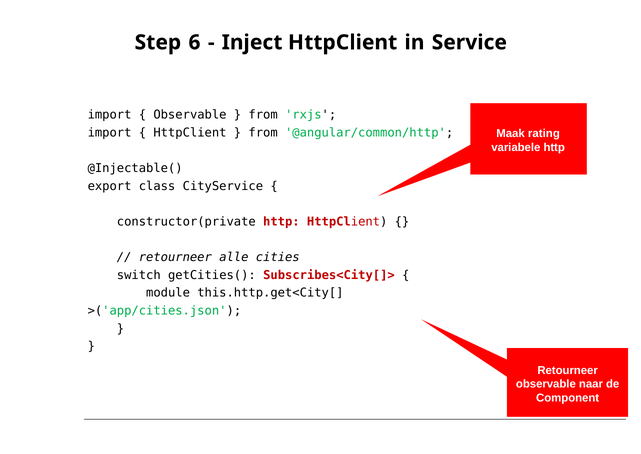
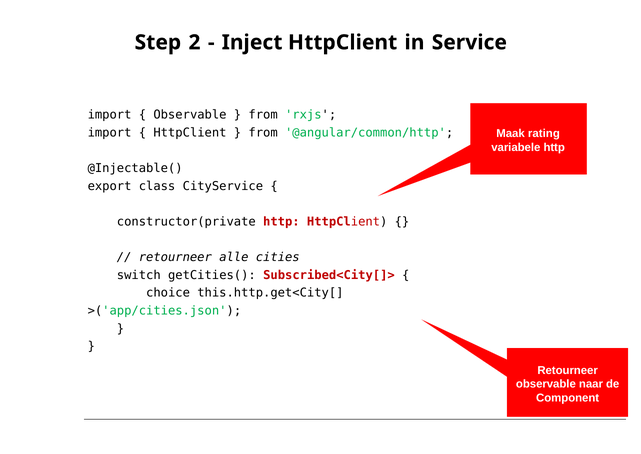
6: 6 -> 2 (194, 42)
Subscribes<City[]>: Subscribes<City[]> -> Subscribed<City[]> (329, 275)
module: module -> choice (168, 292)
